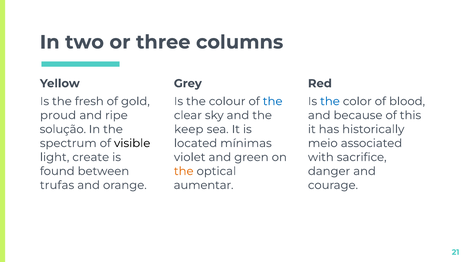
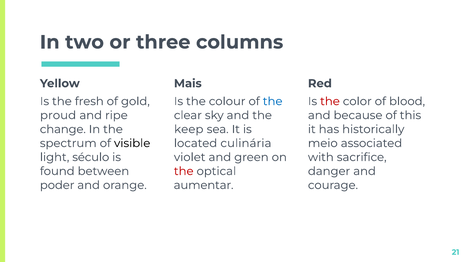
Grey: Grey -> Mais (188, 83)
the colour: blue -> red (330, 101)
solução: solução -> change (63, 129)
mínimas: mínimas -> culinária (246, 143)
create: create -> século (91, 157)
the colour: orange -> red (184, 171)
trufas: trufas -> poder (57, 185)
